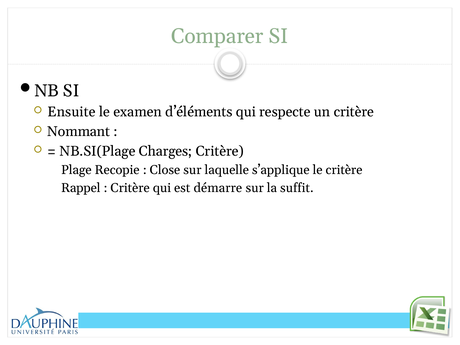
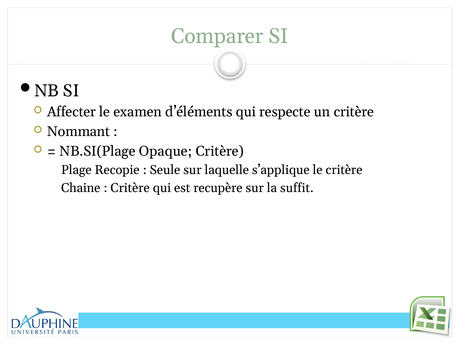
Ensuite: Ensuite -> Affecter (72, 112)
Charges: Charges -> Opaque (165, 151)
Close: Close -> Seule (165, 170)
Rappel: Rappel -> Chaine (81, 188)
démarre: démarre -> recupère (218, 188)
